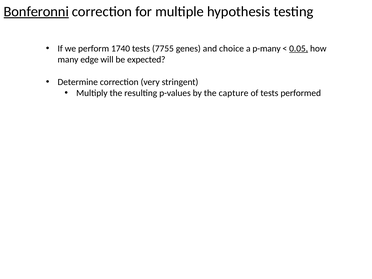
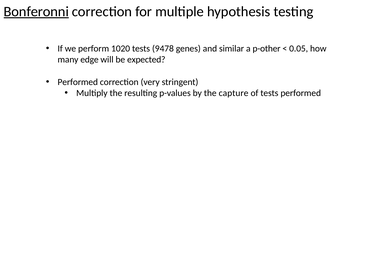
1740: 1740 -> 1020 (121, 49)
7755: 7755 -> 9478 (163, 49)
choice: choice -> similar (232, 49)
p-many: p-many -> p-other (267, 49)
0.05 underline: present -> none (299, 49)
Determine: Determine -> Performed (78, 82)
